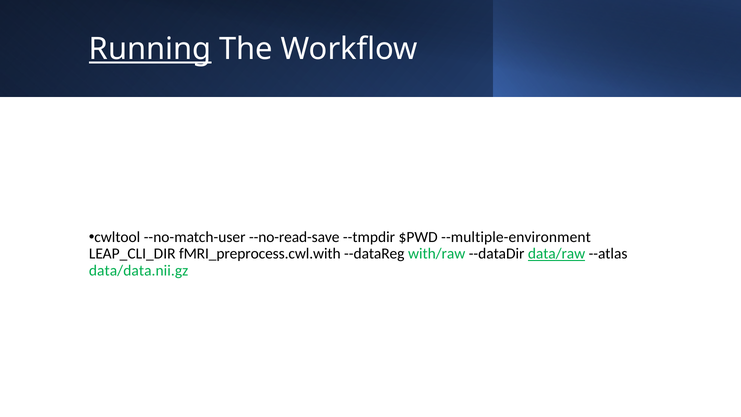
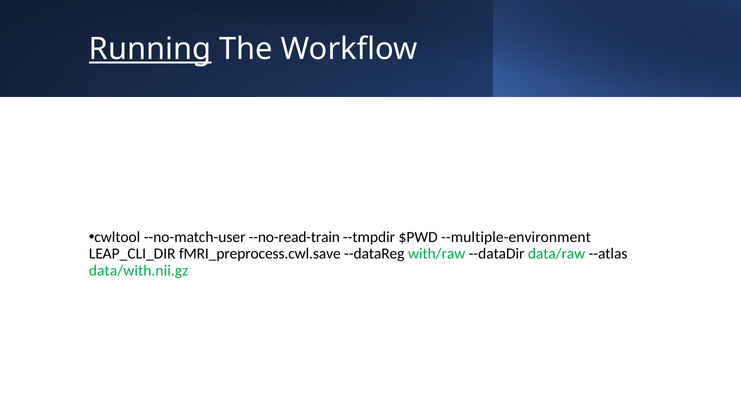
--no-read-save: --no-read-save -> --no-read-train (294, 237)
fMRI_preprocess.cwl.with: fMRI_preprocess.cwl.with -> fMRI_preprocess.cwl.save (260, 254)
data/raw underline: present -> none (557, 254)
data/data.nii.gz: data/data.nii.gz -> data/with.nii.gz (139, 270)
